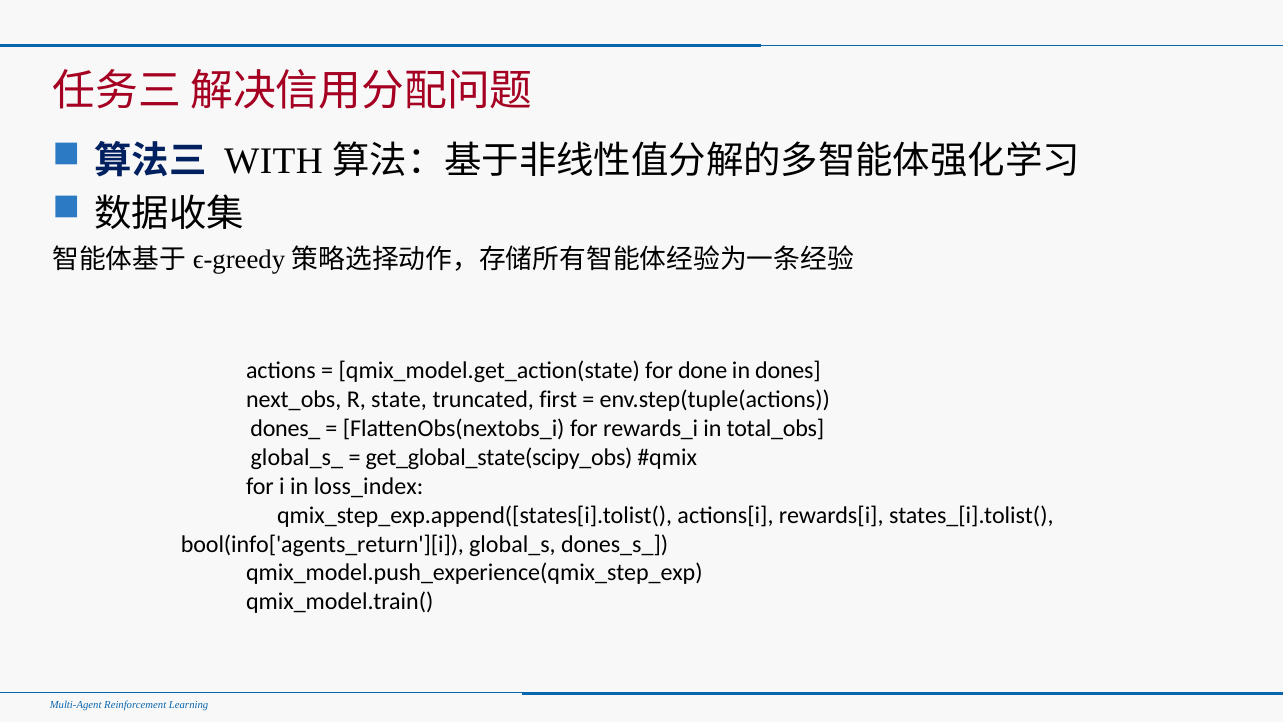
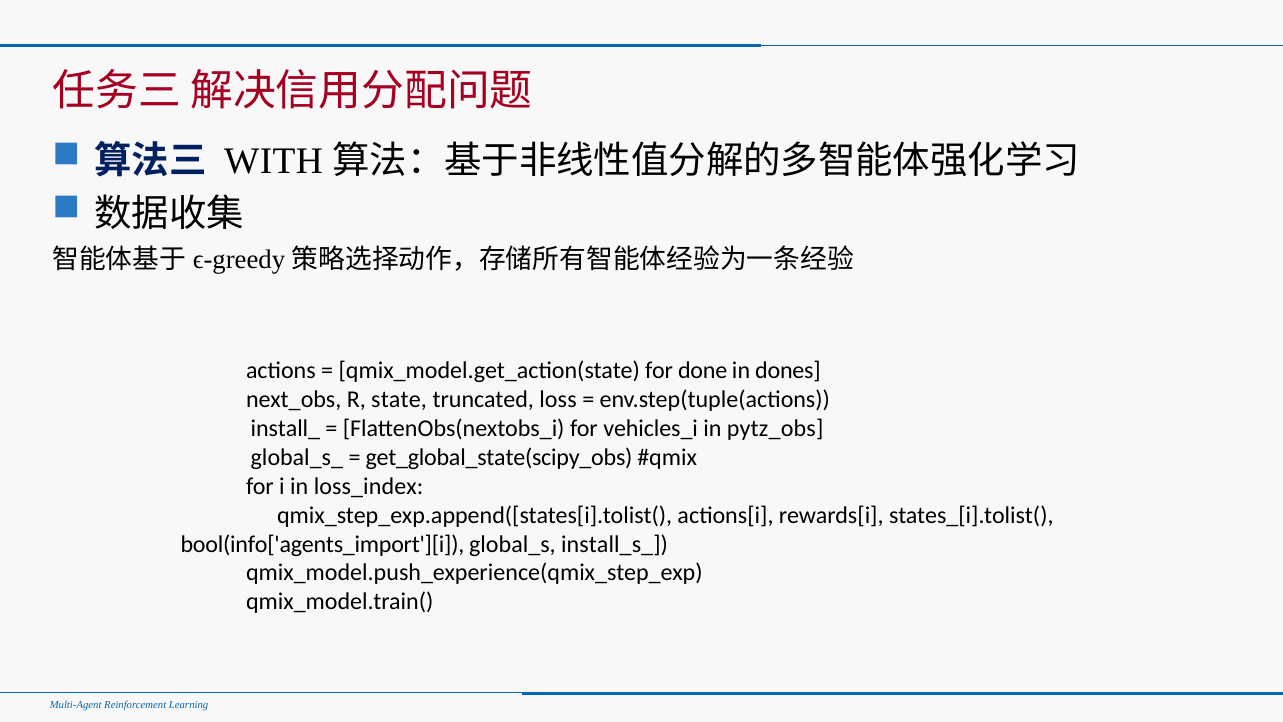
first: first -> loss (558, 399)
dones_: dones_ -> install_ (285, 428)
rewards_i: rewards_i -> vehicles_i (651, 428)
total_obs: total_obs -> pytz_obs (775, 428)
bool(info['agents_return'][i: bool(info['agents_return'][i -> bool(info['agents_import'][i (322, 544)
dones_s_: dones_s_ -> install_s_ (615, 544)
